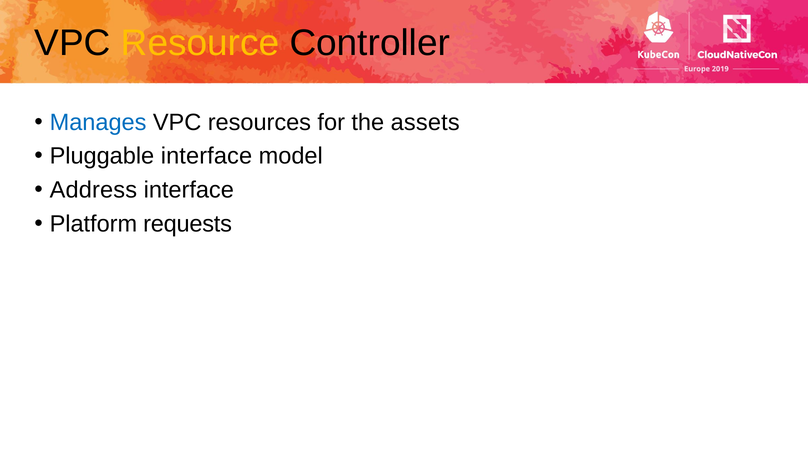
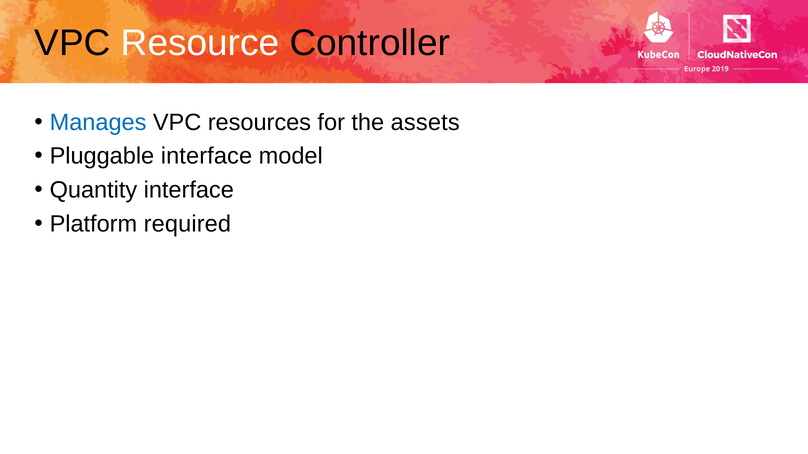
Resource colour: yellow -> white (200, 43)
Address: Address -> Quantity (93, 190)
requests: requests -> required (187, 224)
